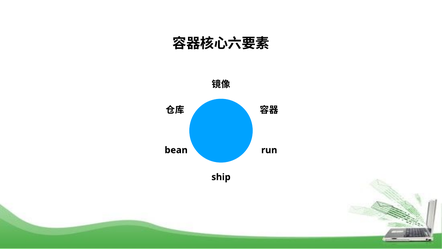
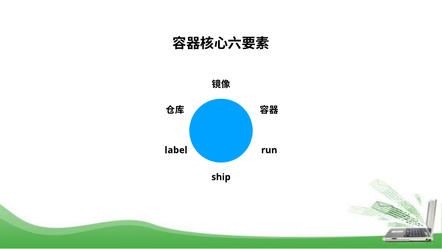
bean: bean -> label (176, 150)
